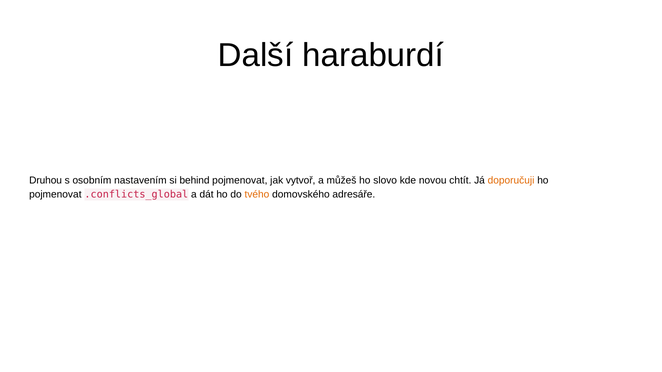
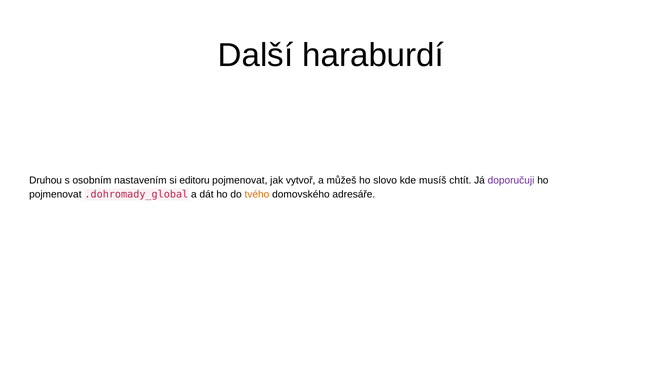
behind: behind -> editoru (195, 181)
novou: novou -> musíš (433, 181)
doporučuji colour: orange -> purple (511, 181)
.conflicts_global: .conflicts_global -> .dohromady_global (136, 195)
